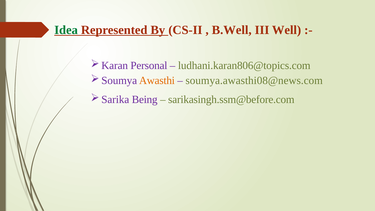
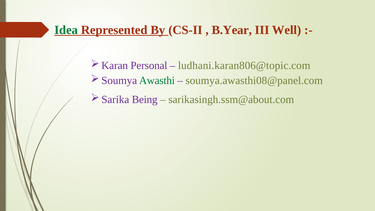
B.Well: B.Well -> B.Year (232, 30)
ludhani.karan806@topics.com: ludhani.karan806@topics.com -> ludhani.karan806@topic.com (244, 65)
Awasthi colour: orange -> green (157, 81)
soumya.awasthi08@news.com: soumya.awasthi08@news.com -> soumya.awasthi08@panel.com (254, 81)
sarikasingh.ssm@before.com: sarikasingh.ssm@before.com -> sarikasingh.ssm@about.com (231, 100)
